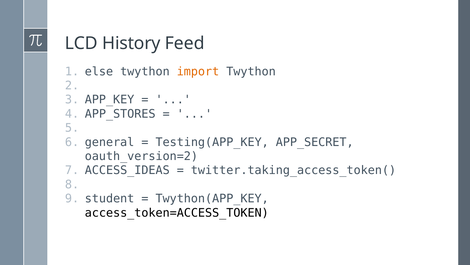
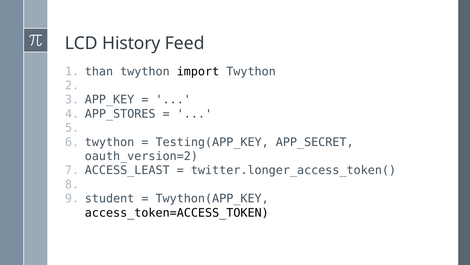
else: else -> than (99, 71)
import colour: orange -> black (198, 71)
general: general -> twython (110, 142)
ACCESS_IDEAS: ACCESS_IDEAS -> ACCESS_LEAST (127, 170)
twitter.taking_access_token(: twitter.taking_access_token( -> twitter.longer_access_token( (293, 170)
